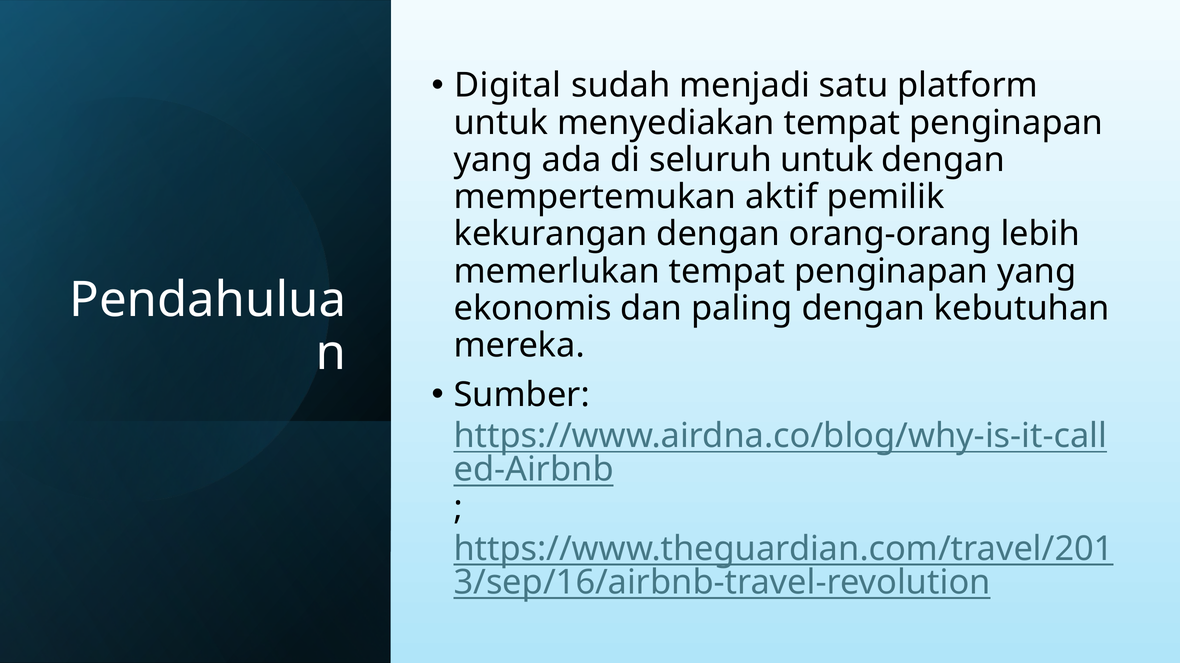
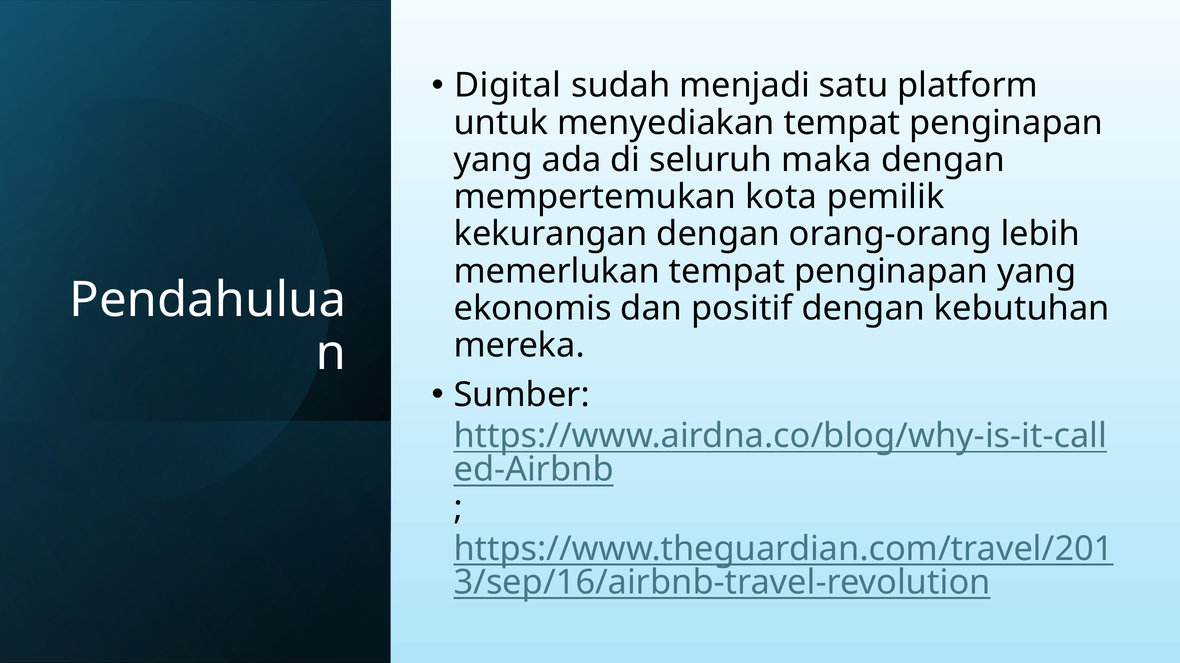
seluruh untuk: untuk -> maka (826, 160)
aktif: aktif -> kota (781, 197)
paling: paling -> positif (742, 309)
